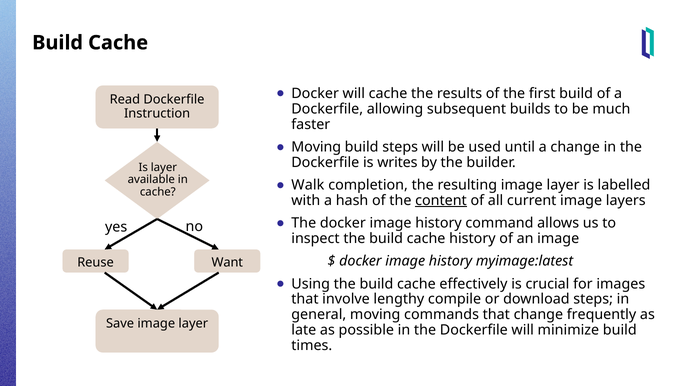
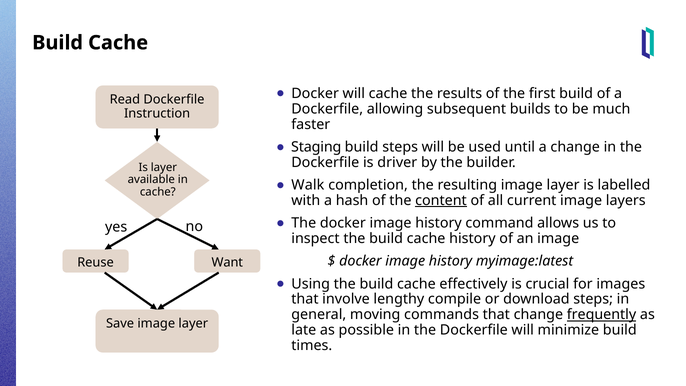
Moving: Moving -> Staging (316, 147)
writes: writes -> driver (397, 162)
frequently underline: none -> present (602, 315)
